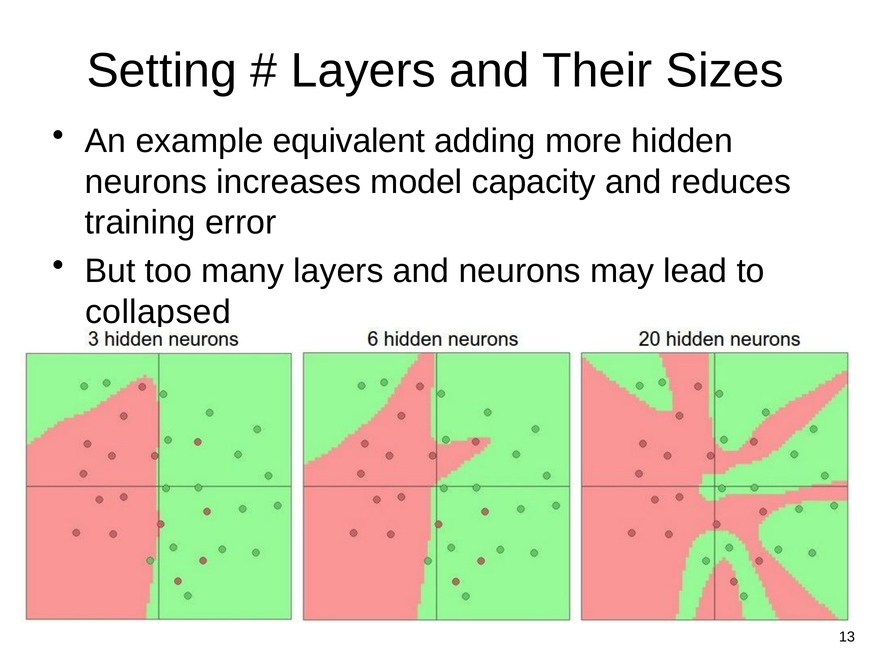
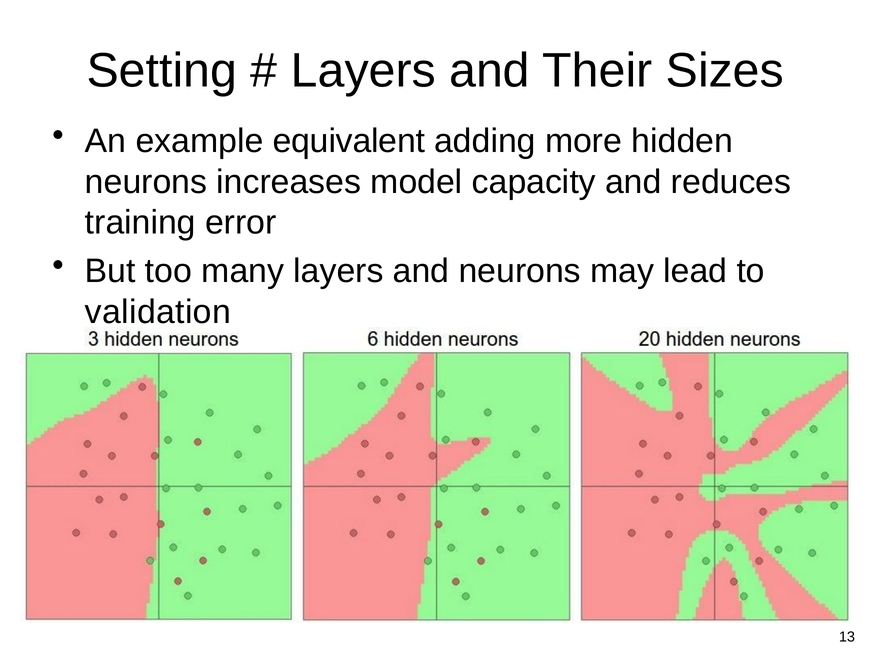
collapsed: collapsed -> validation (158, 311)
